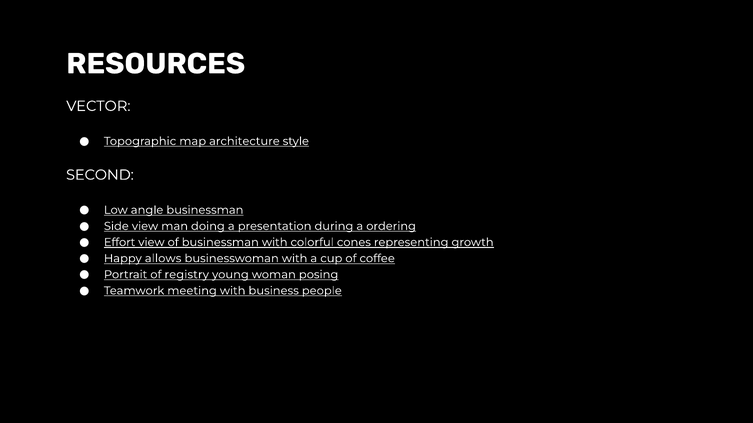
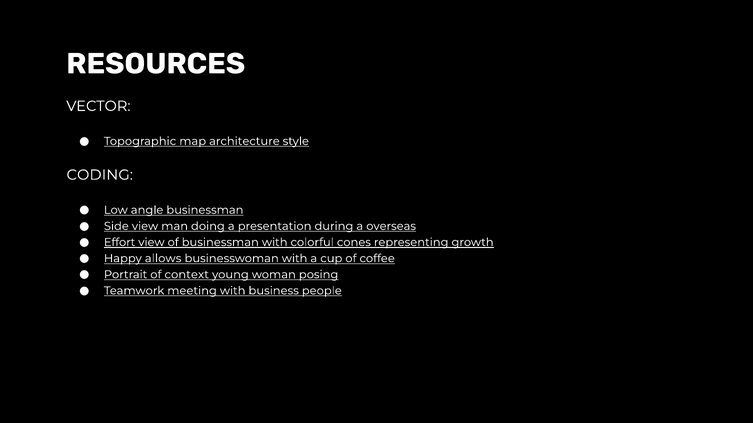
SECOND: SECOND -> CODING (100, 175)
ordering: ordering -> overseas (391, 226)
registry: registry -> context (187, 275)
